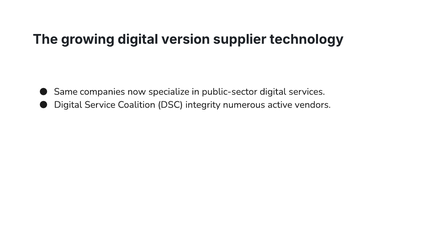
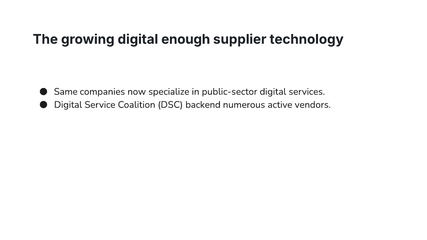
version: version -> enough (186, 39)
integrity: integrity -> backend (203, 105)
